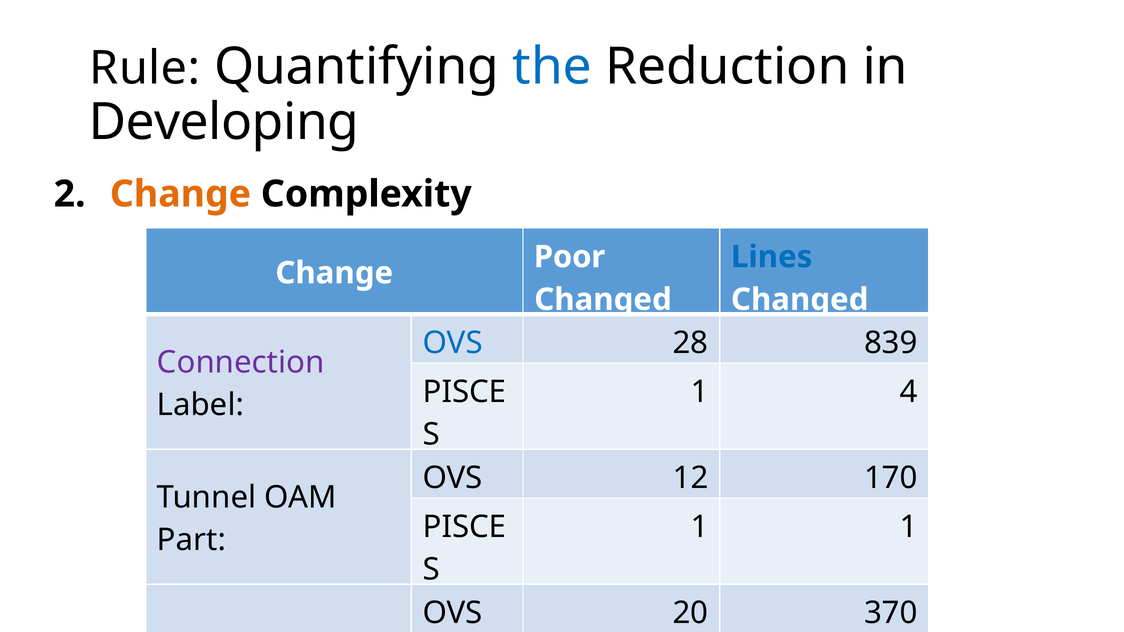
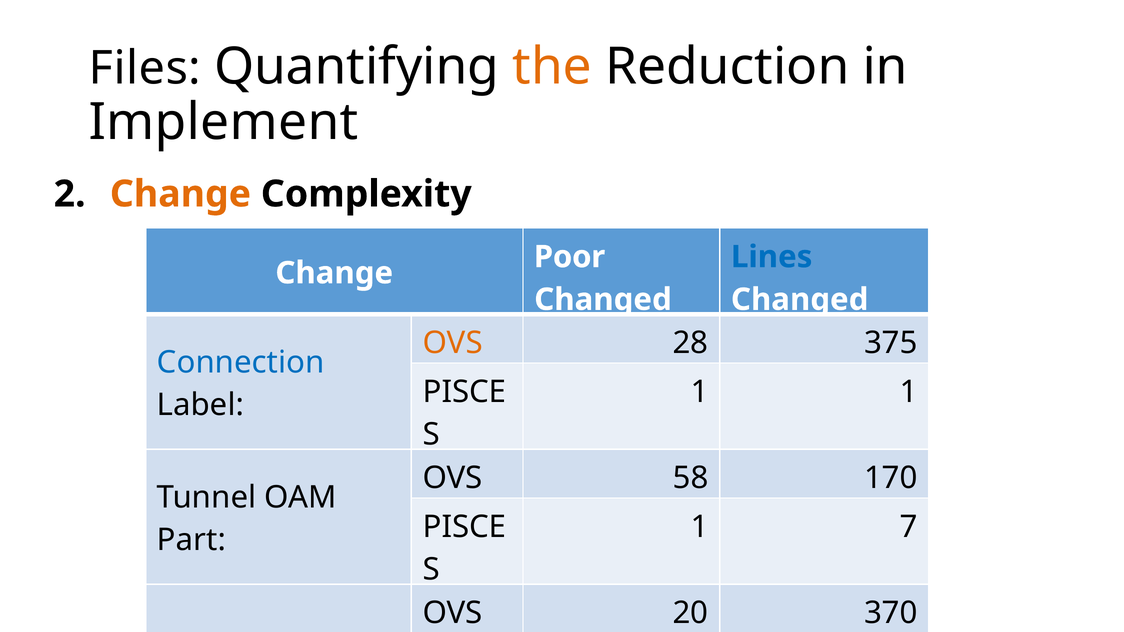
Rule: Rule -> Files (145, 68)
the colour: blue -> orange (552, 67)
Developing: Developing -> Implement (223, 122)
OVS colour: blue -> orange (453, 343)
839: 839 -> 375 (891, 343)
Connection colour: purple -> blue (241, 362)
4: 4 -> 1 (909, 392)
12: 12 -> 58 (691, 478)
1 1: 1 -> 7 (909, 527)
